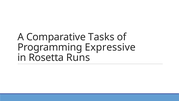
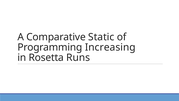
Tasks: Tasks -> Static (101, 37)
Expressive: Expressive -> Increasing (110, 47)
